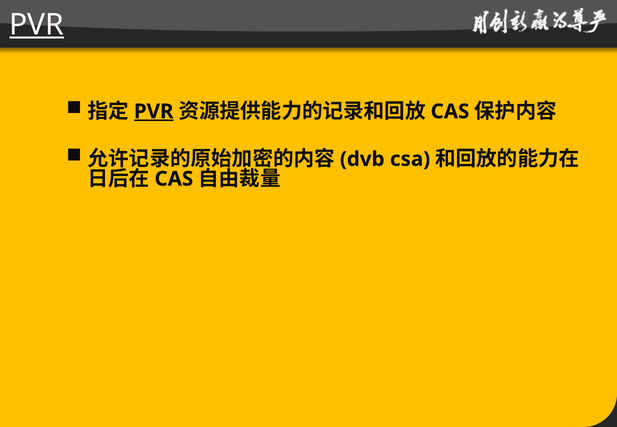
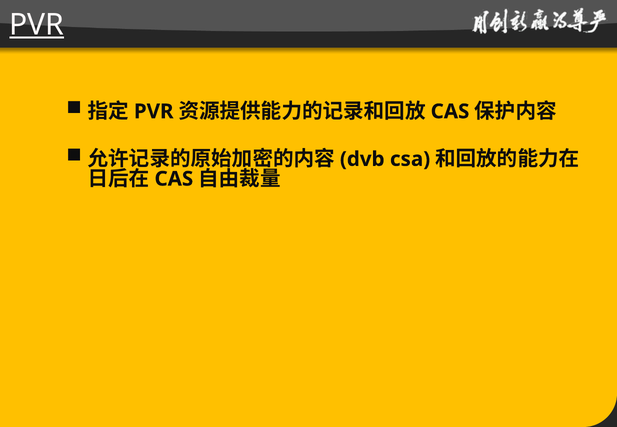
PVR underline: present -> none (154, 112)
